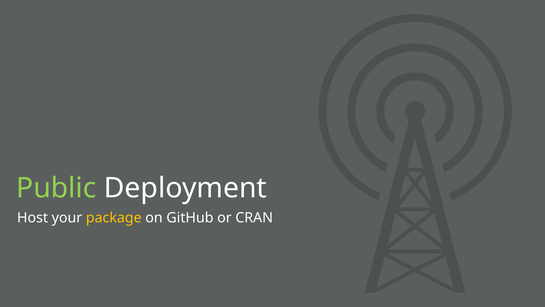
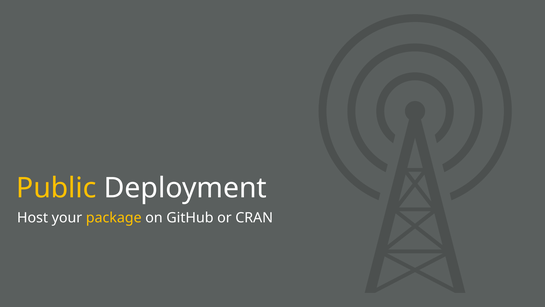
Public colour: light green -> yellow (56, 188)
